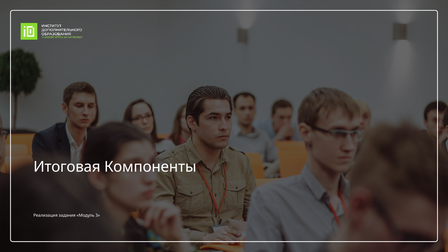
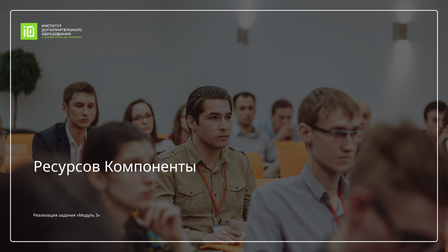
Итоговая: Итоговая -> Ресурсов (67, 167)
